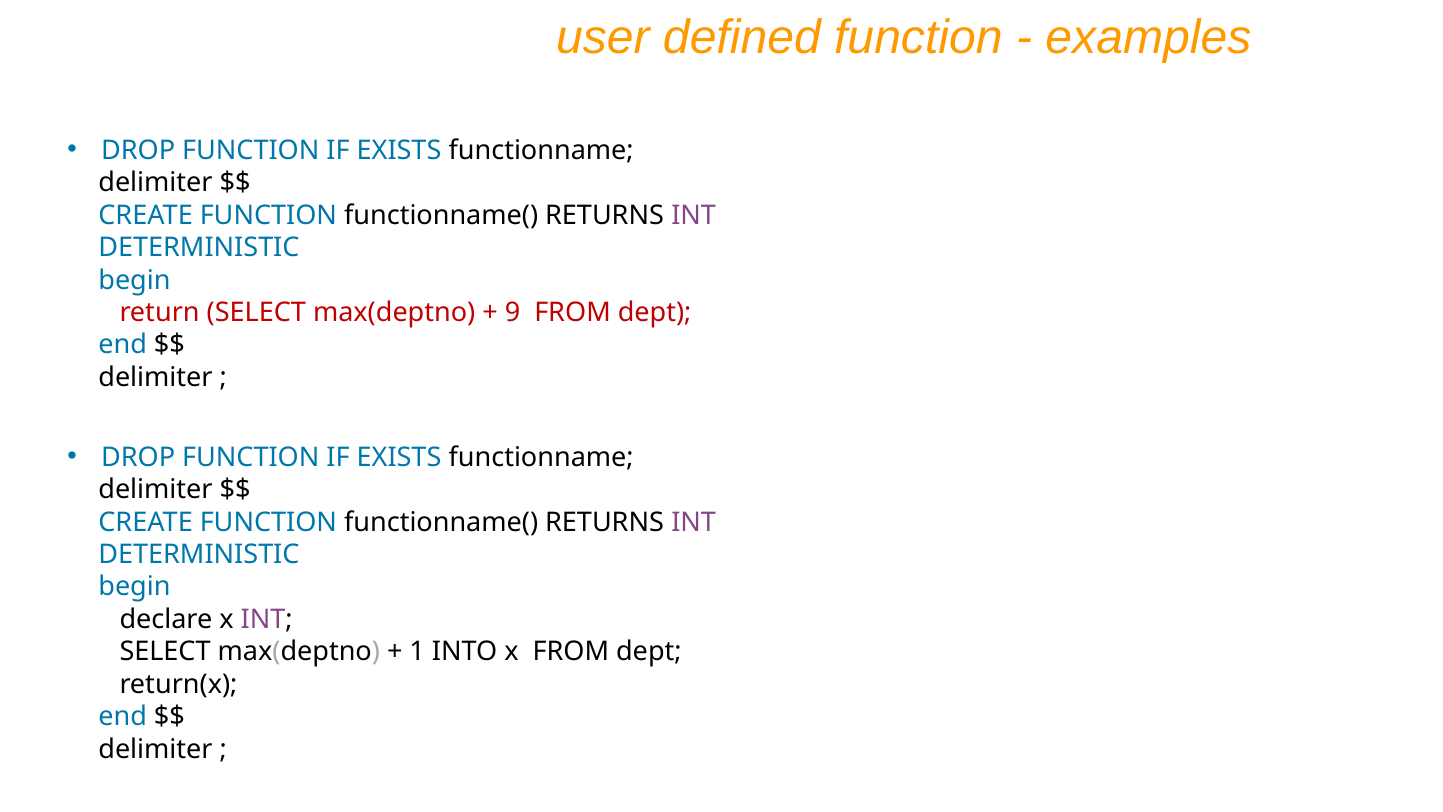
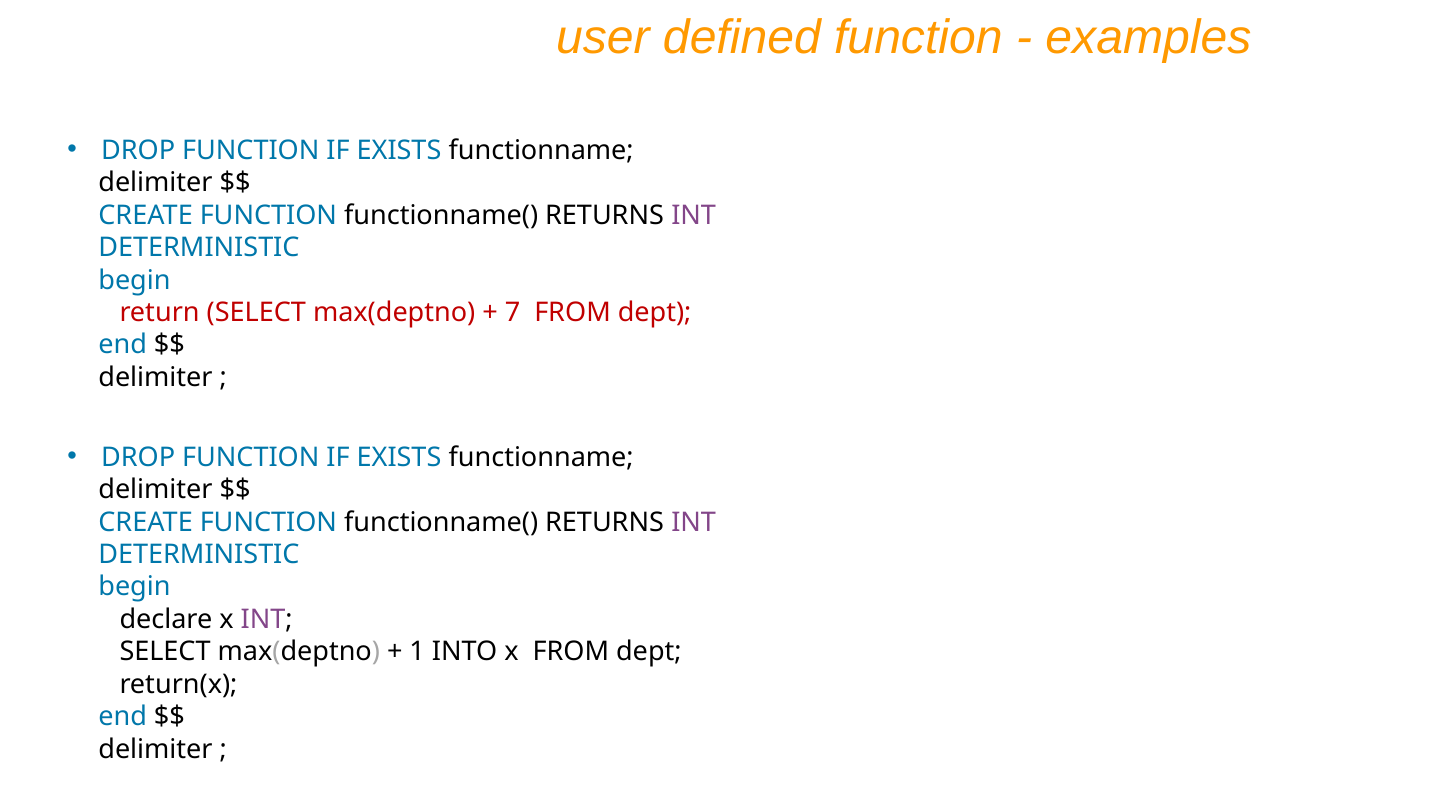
9: 9 -> 7 (513, 312)
